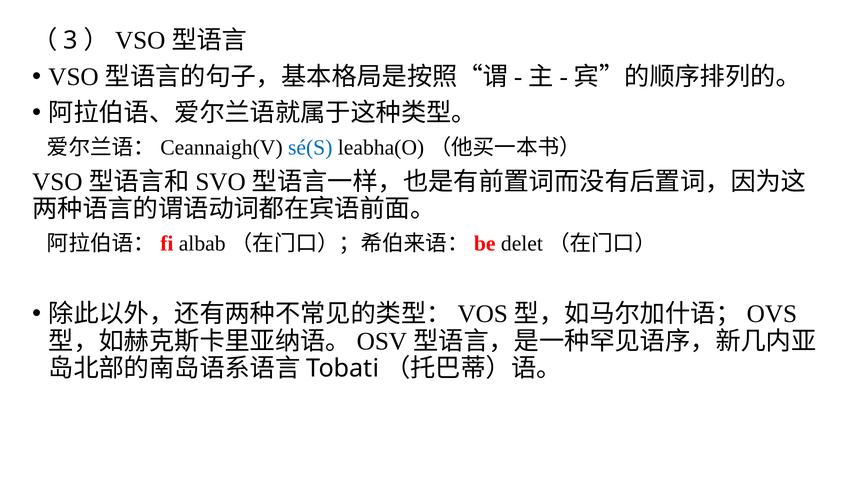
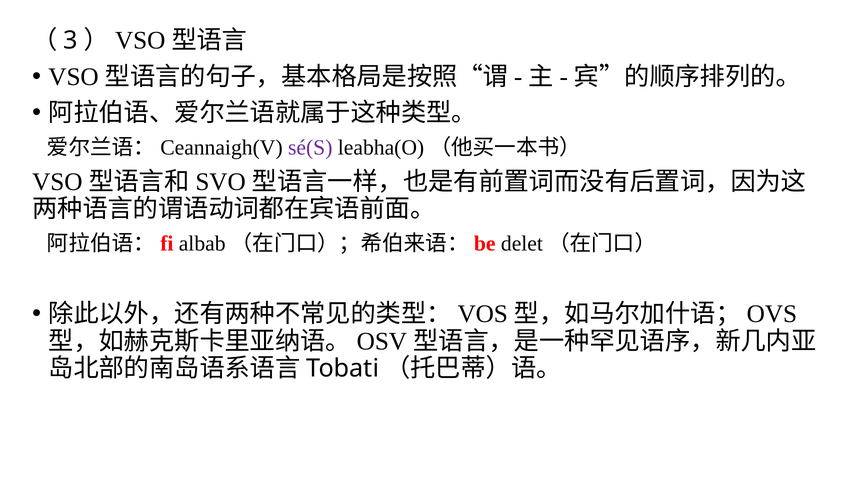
sé(S colour: blue -> purple (310, 147)
